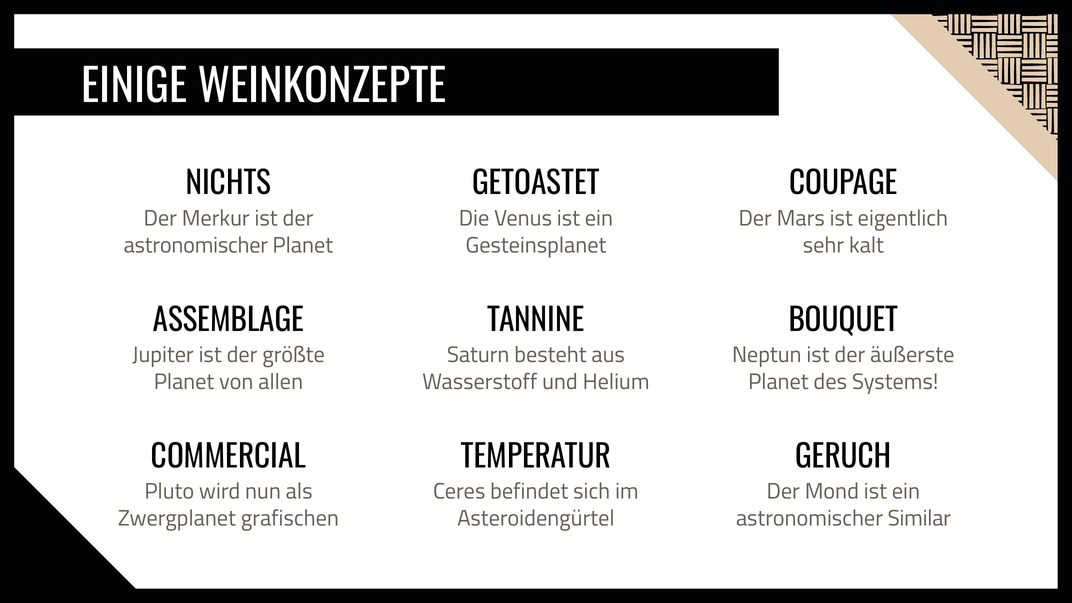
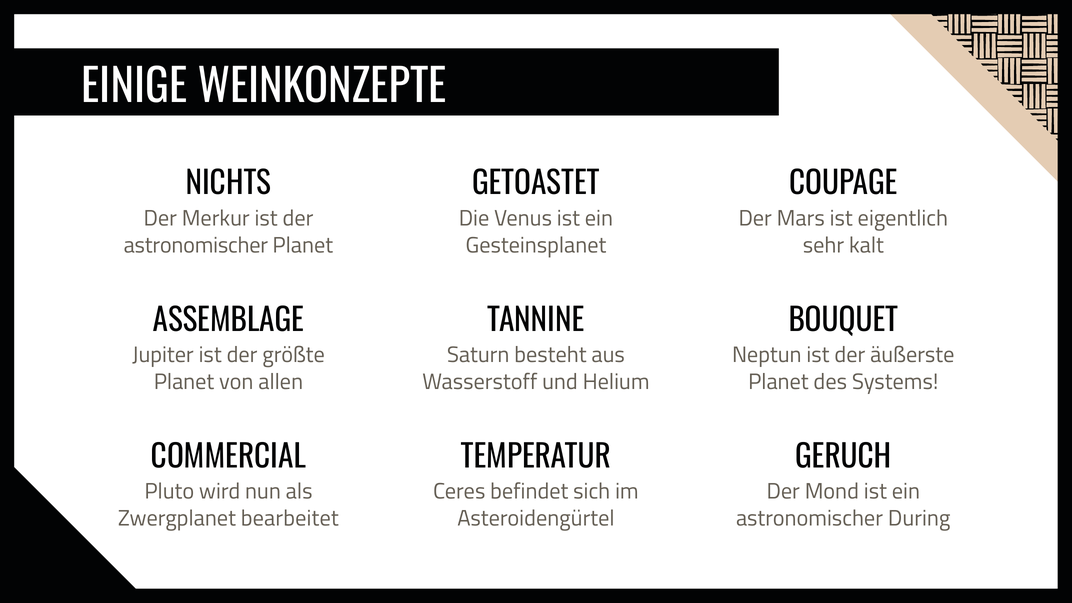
grafischen: grafischen -> bearbeitet (290, 518)
Similar: Similar -> During (919, 518)
